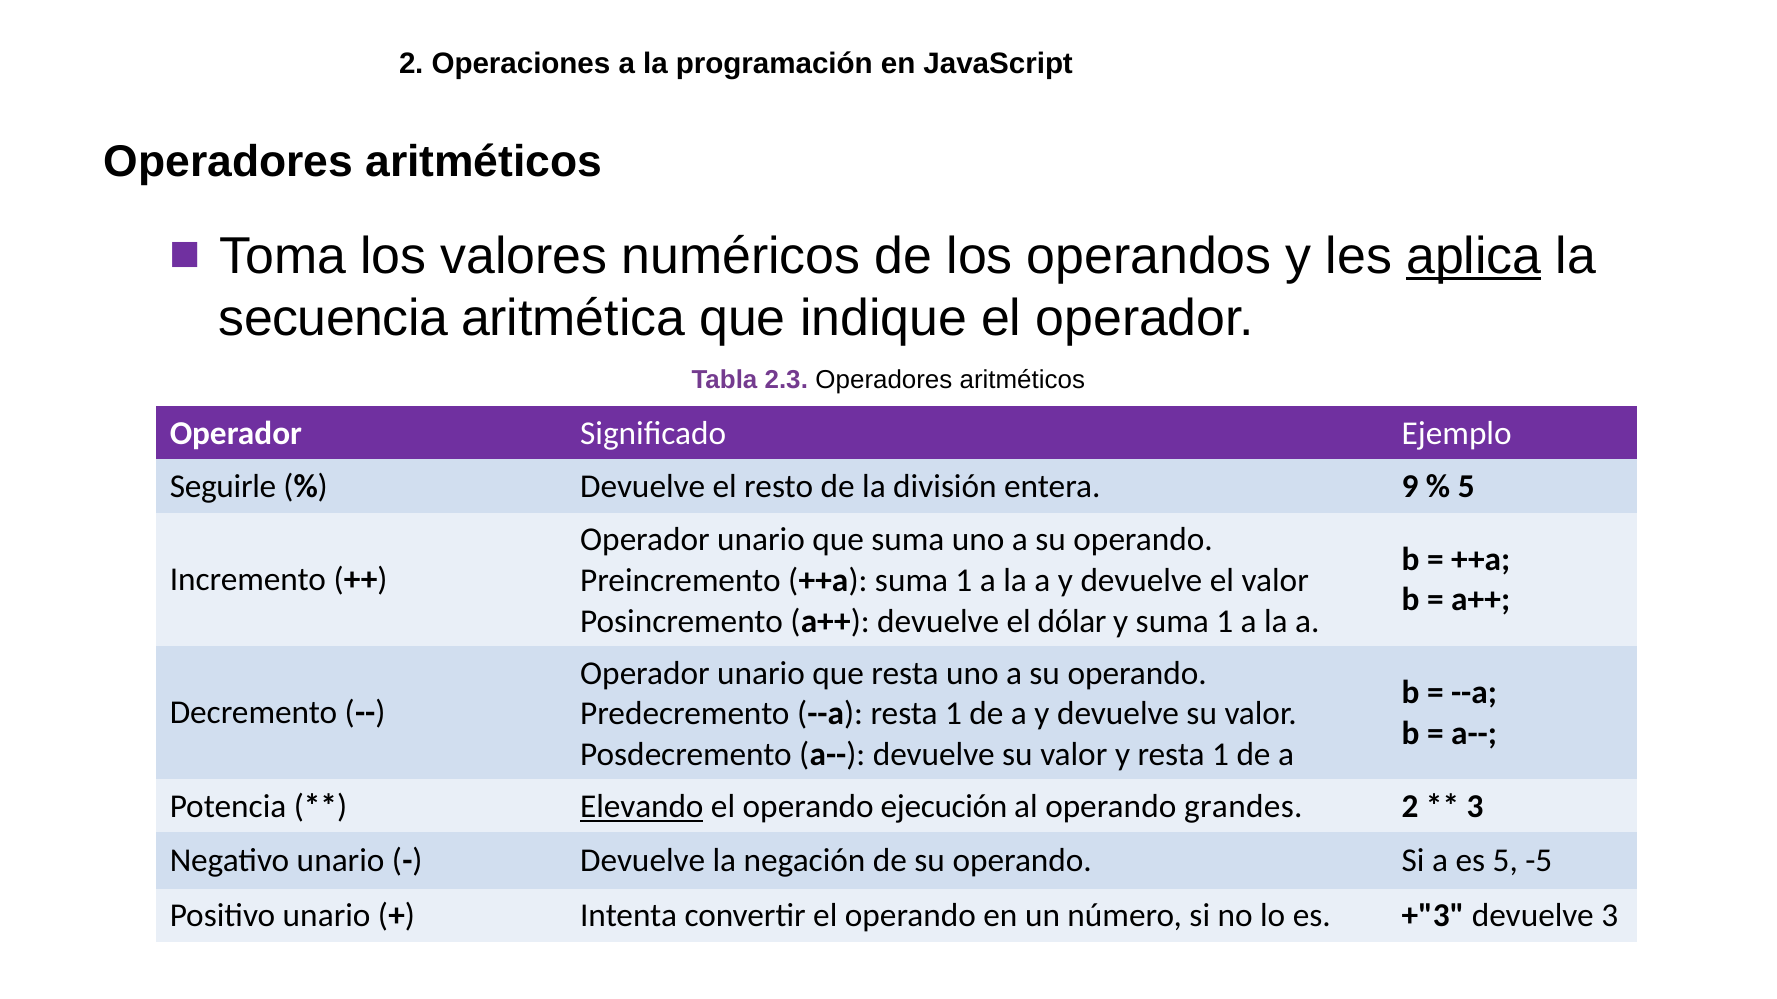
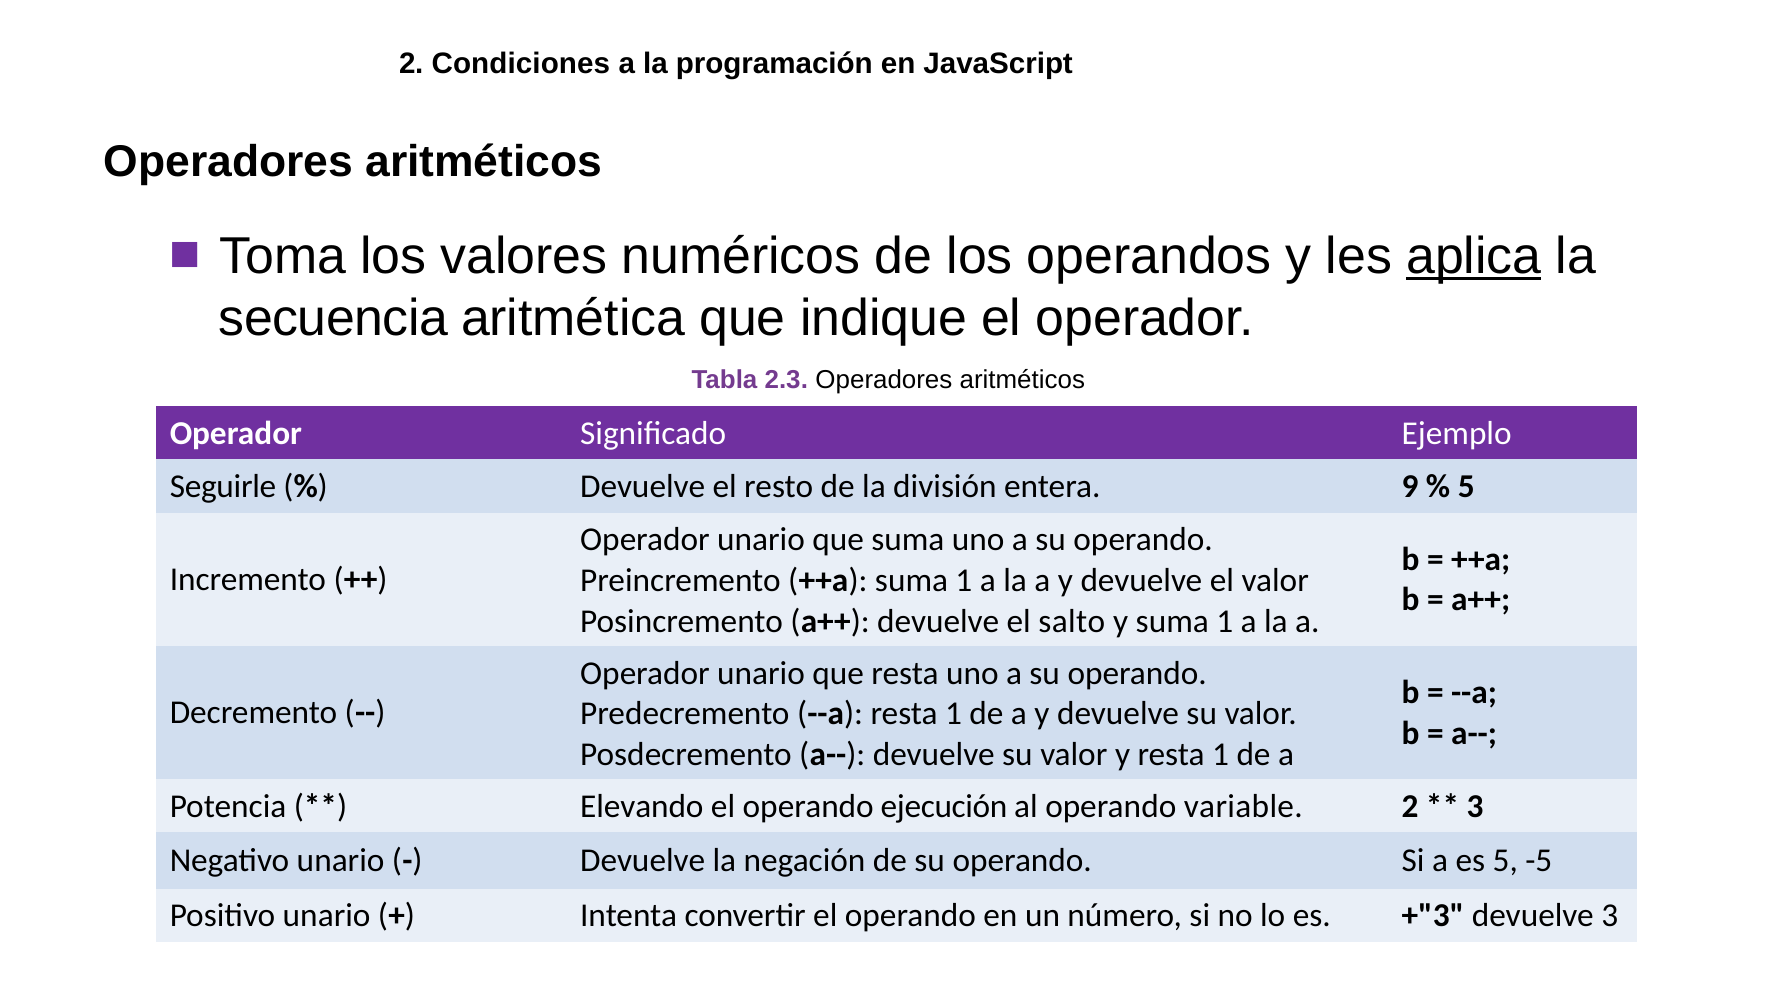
Operaciones: Operaciones -> Condiciones (521, 64)
dólar: dólar -> salto (1072, 622)
Elevando underline: present -> none (642, 807)
grandes: grandes -> variable (1243, 807)
